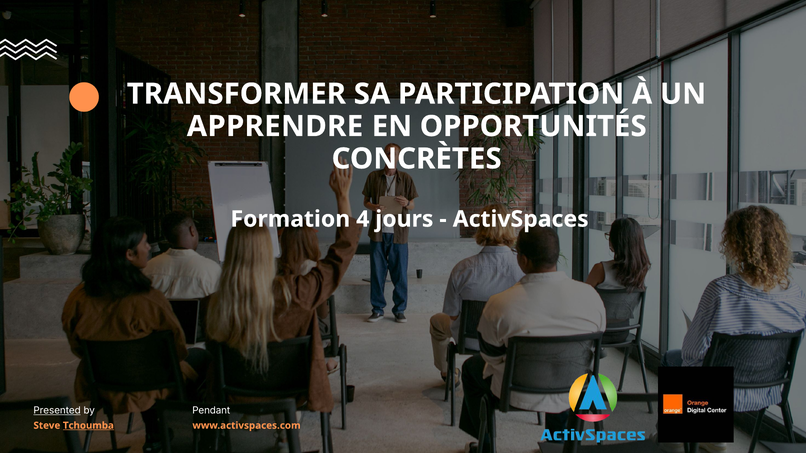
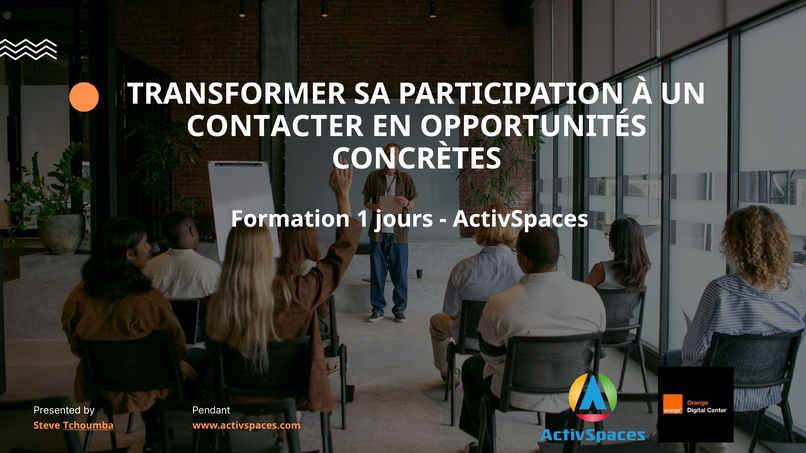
APPRENDRE: APPRENDRE -> CONTACTER (275, 126)
4: 4 -> 1 (363, 219)
Presented underline: present -> none (57, 411)
